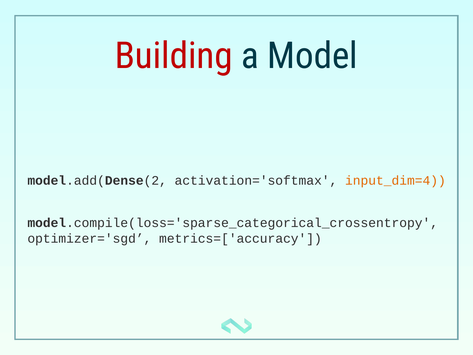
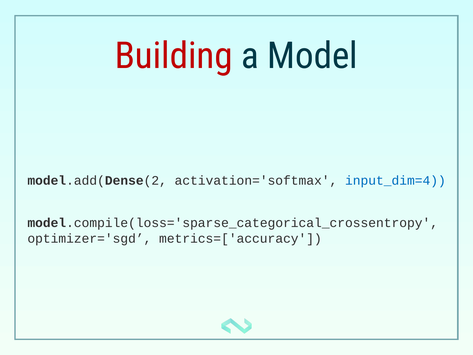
input_dim=4 colour: orange -> blue (395, 181)
